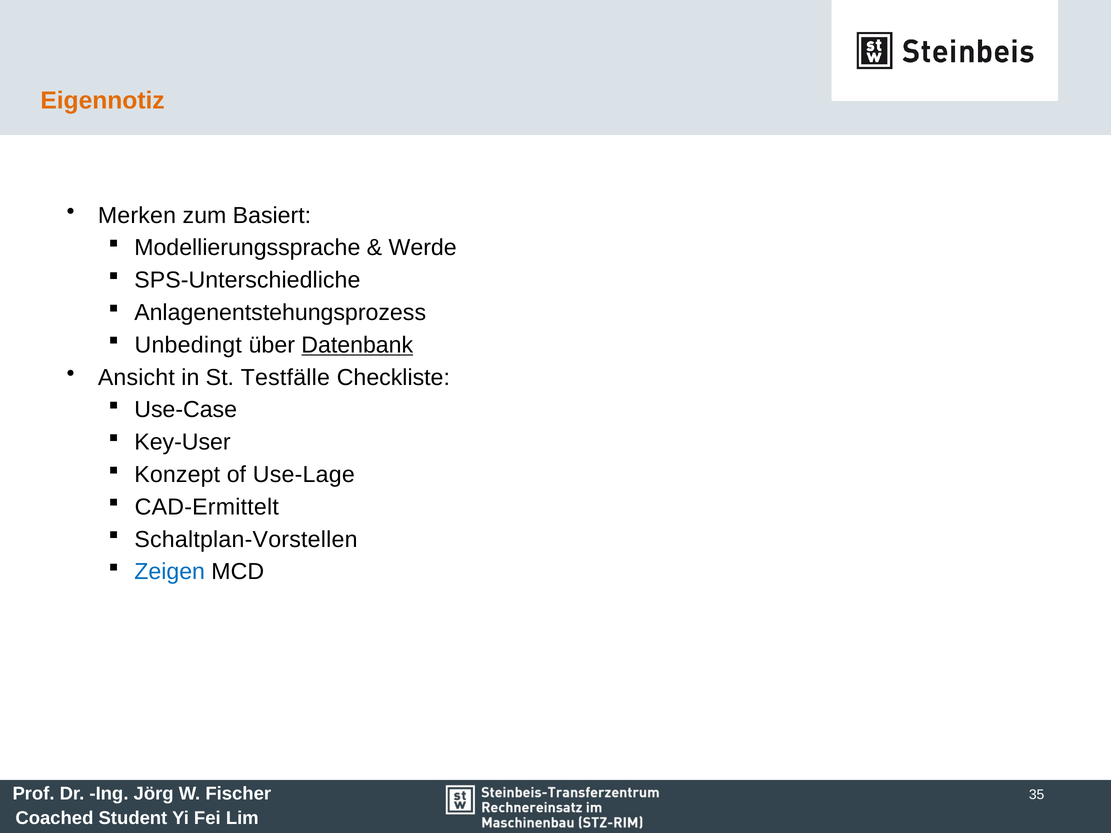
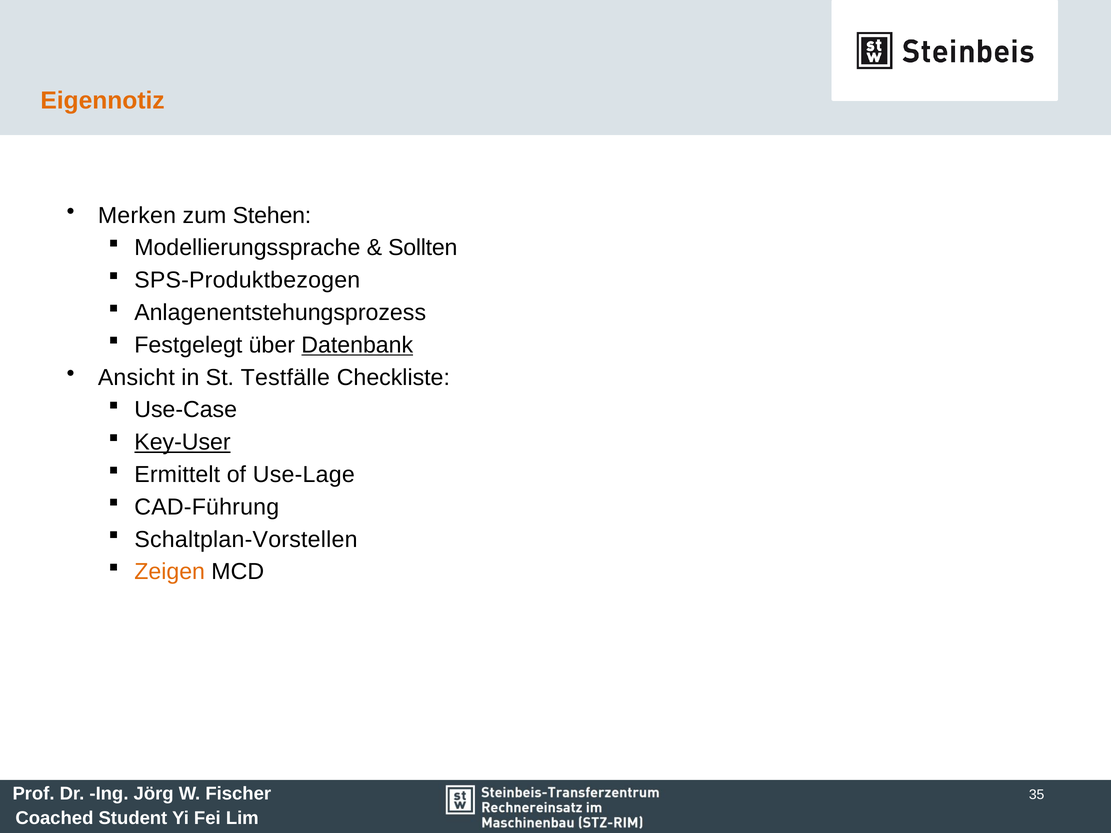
Basiert: Basiert -> Stehen (272, 215)
Werde: Werde -> Sollten (423, 248)
SPS-Unterschiedliche: SPS-Unterschiedliche -> SPS-Produktbezogen (247, 280)
Unbedingt: Unbedingt -> Festgelegt (188, 345)
Key-User underline: none -> present (183, 442)
Konzept: Konzept -> Ermittelt (177, 475)
CAD-Ermittelt: CAD-Ermittelt -> CAD-Führung (207, 507)
Zeigen colour: blue -> orange (170, 572)
